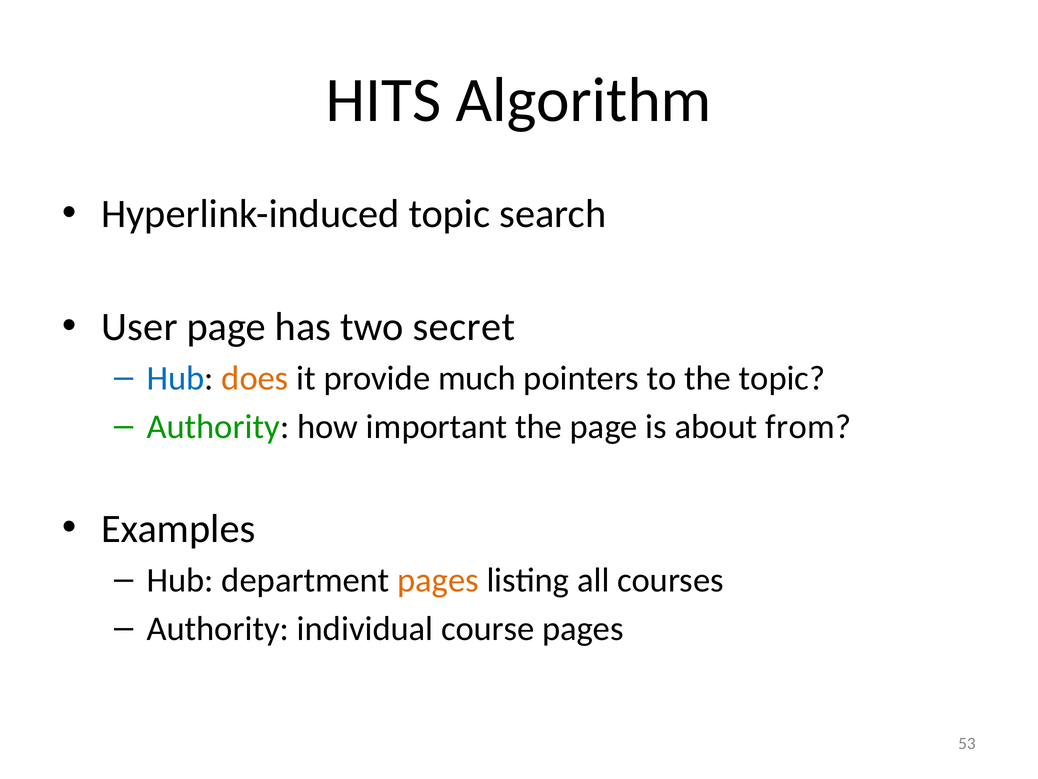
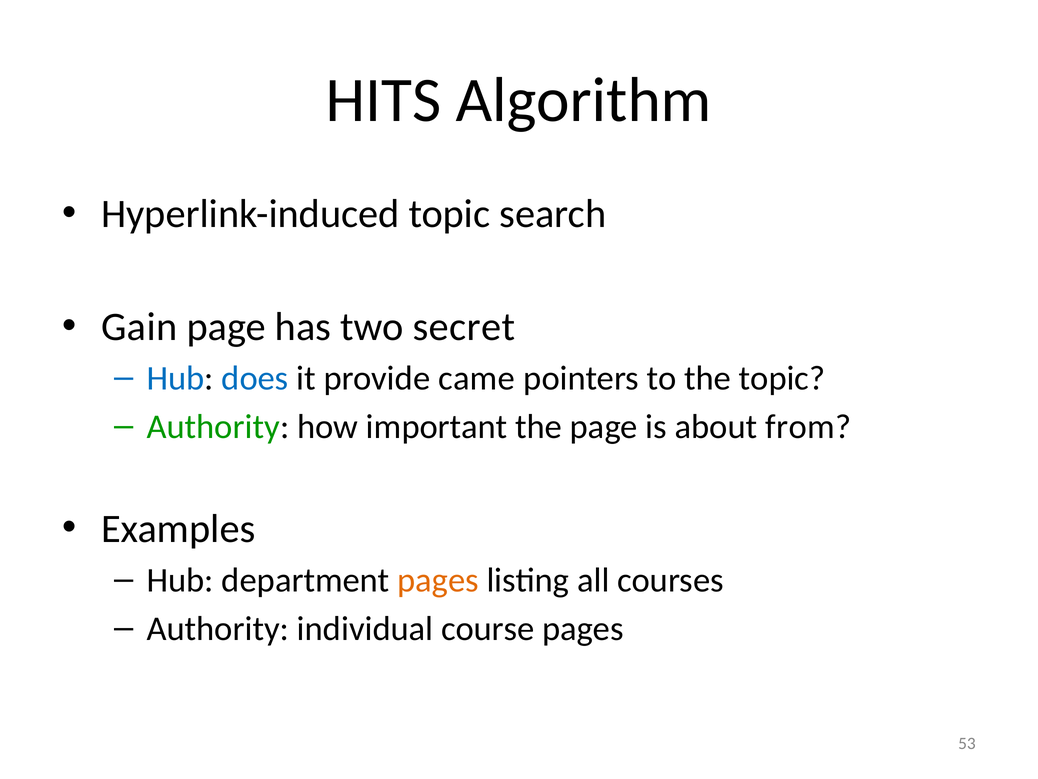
User: User -> Gain (139, 327)
does colour: orange -> blue (255, 378)
much: much -> came (477, 378)
